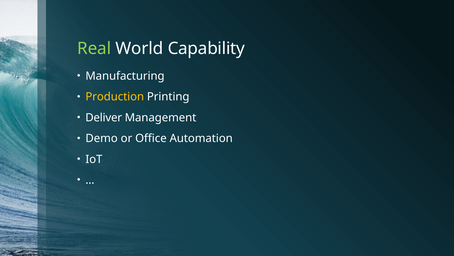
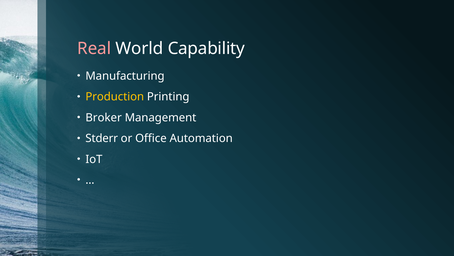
Real colour: light green -> pink (94, 49)
Deliver: Deliver -> Broker (104, 117)
Demo: Demo -> Stderr (102, 138)
